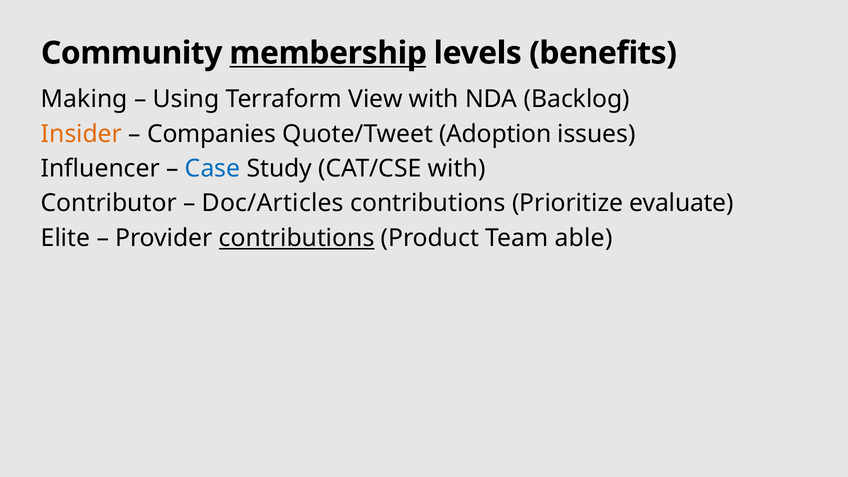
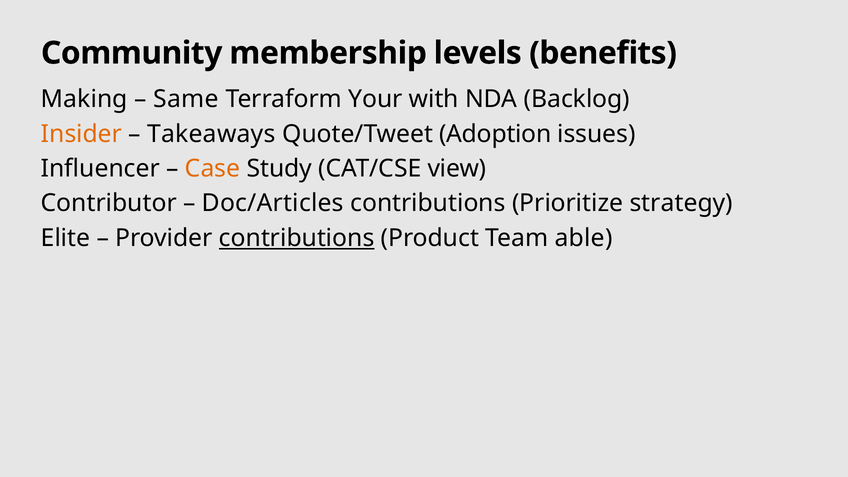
membership underline: present -> none (328, 53)
Using: Using -> Same (186, 99)
View: View -> Your (375, 99)
Companies: Companies -> Takeaways (211, 134)
Case colour: blue -> orange (213, 169)
CAT/CSE with: with -> view (457, 169)
evaluate: evaluate -> strategy (681, 203)
